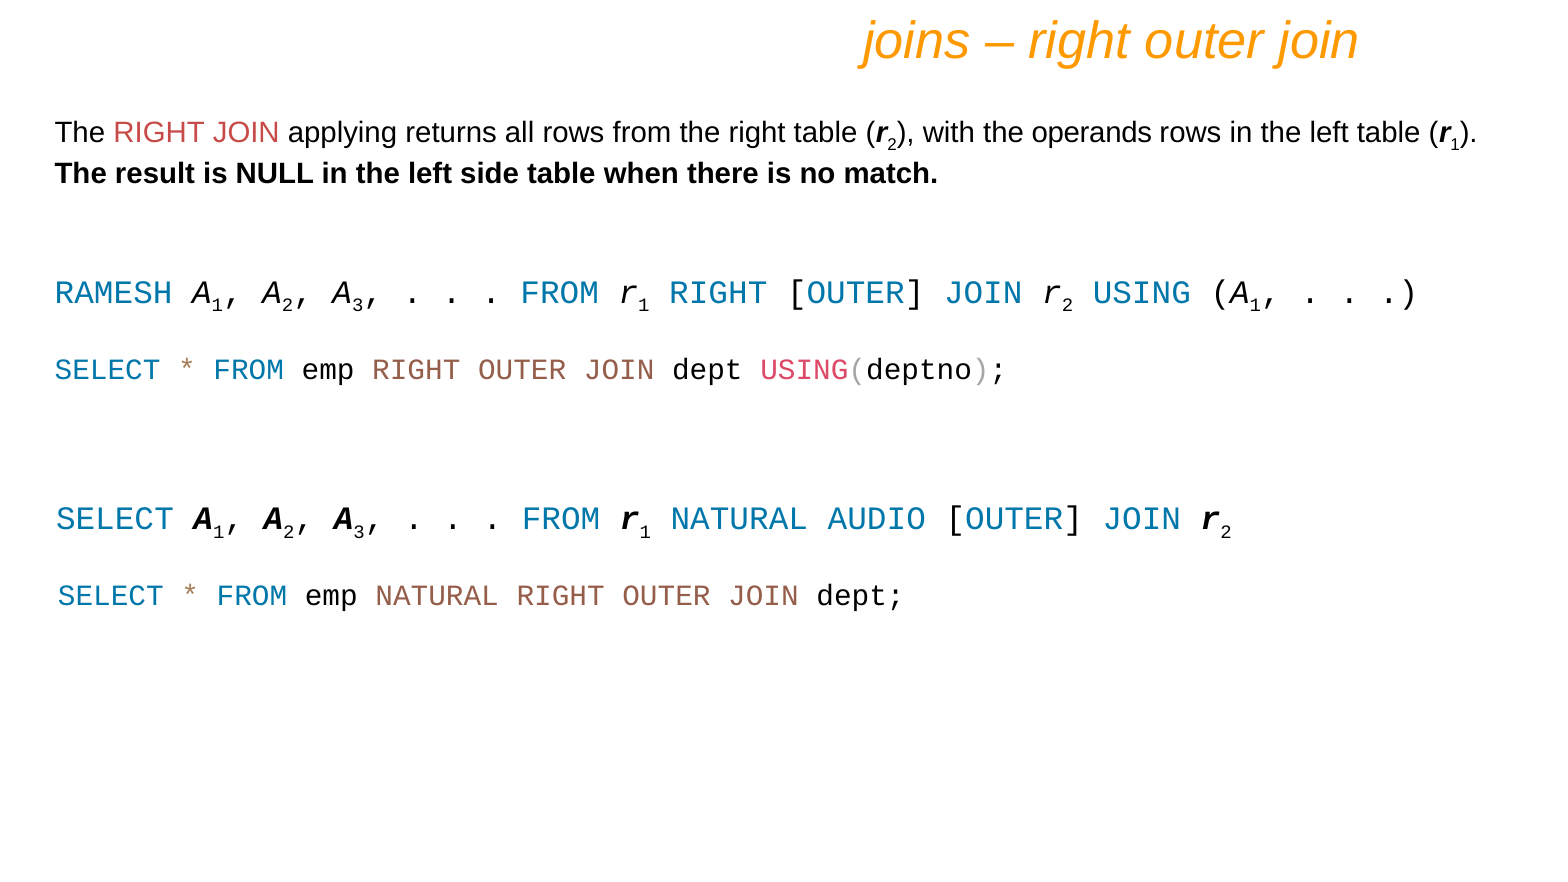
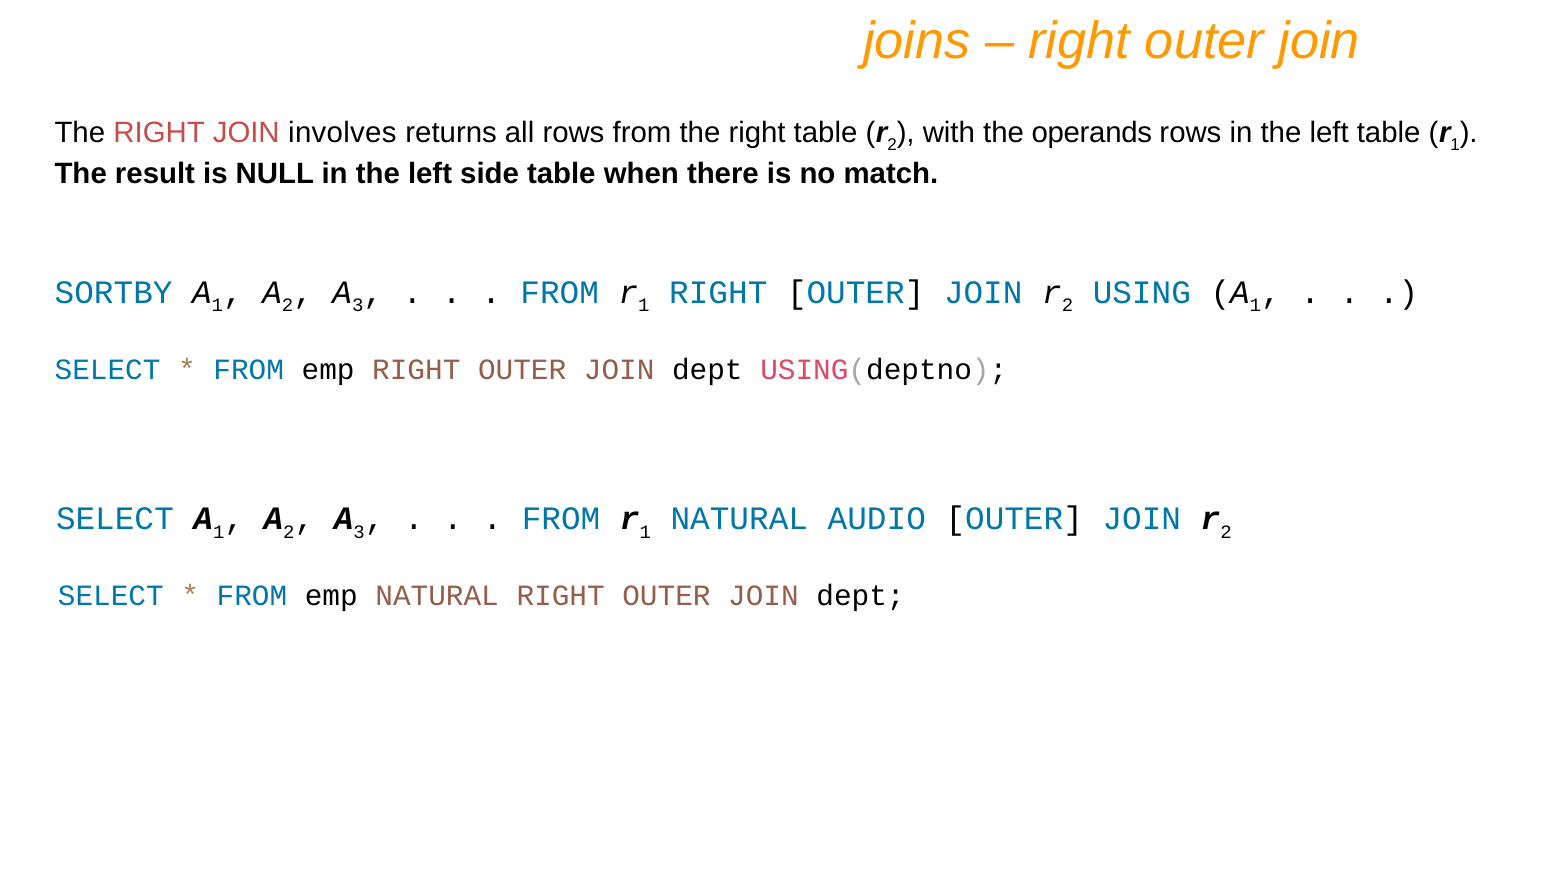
applying: applying -> involves (342, 133)
RAMESH: RAMESH -> SORTBY (114, 292)
